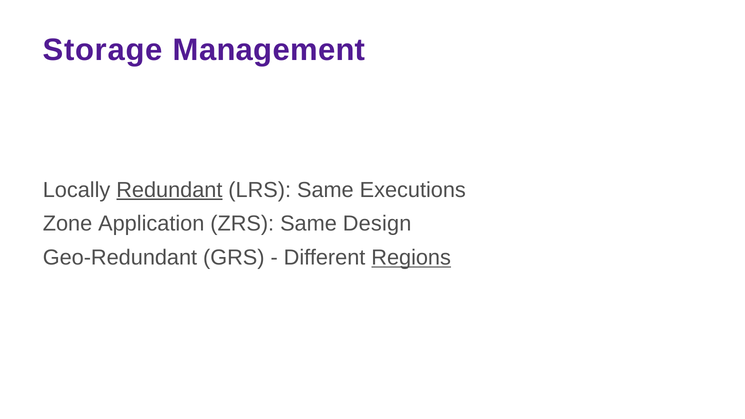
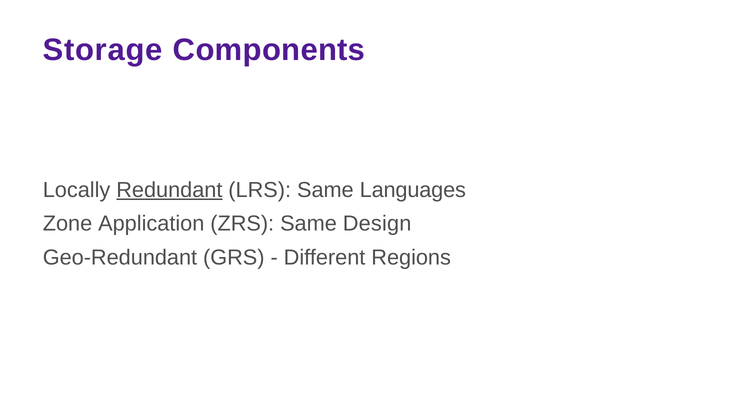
Management: Management -> Components (269, 50)
Executions: Executions -> Languages (413, 190)
Regions underline: present -> none (411, 258)
